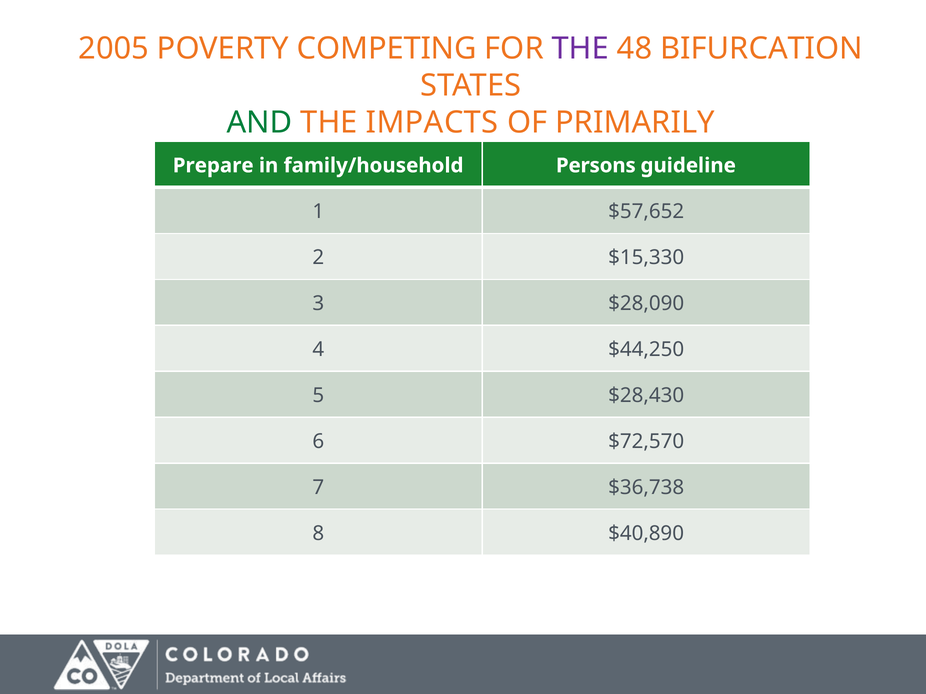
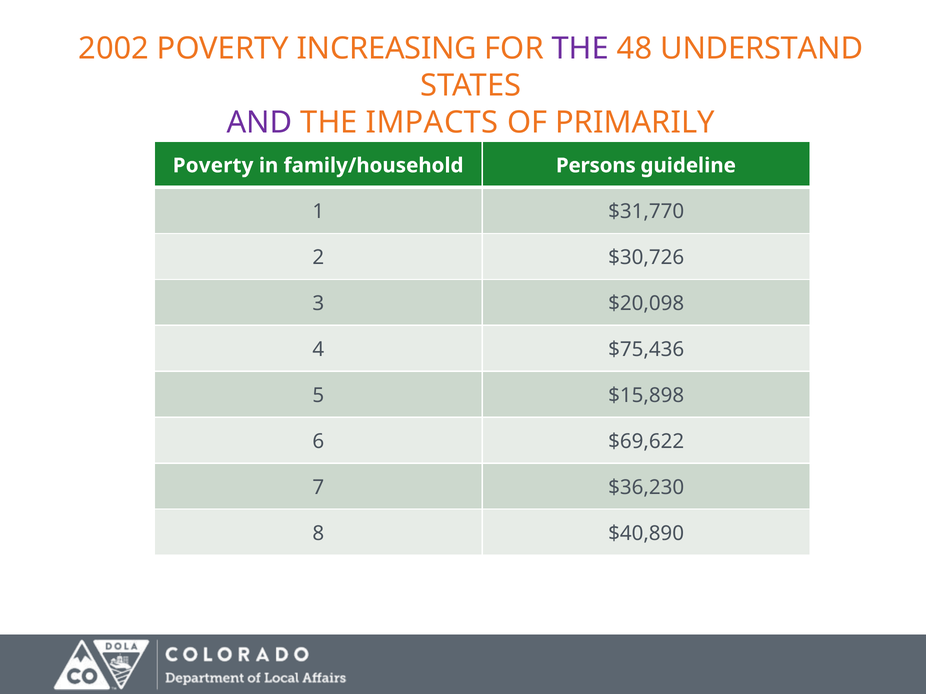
2005: 2005 -> 2002 (114, 48)
COMPETING: COMPETING -> INCREASING (387, 48)
BIFURCATION: BIFURCATION -> UNDERSTAND (762, 48)
AND colour: green -> purple (259, 122)
Prepare: Prepare -> Poverty (213, 166)
$57,652: $57,652 -> $31,770 (646, 212)
$15,330: $15,330 -> $30,726 (646, 258)
$28,090: $28,090 -> $20,098 (646, 304)
$44,250: $44,250 -> $75,436 (646, 350)
$28,430: $28,430 -> $15,898 (646, 396)
$72,570: $72,570 -> $69,622 (646, 442)
$36,738: $36,738 -> $36,230 (646, 488)
